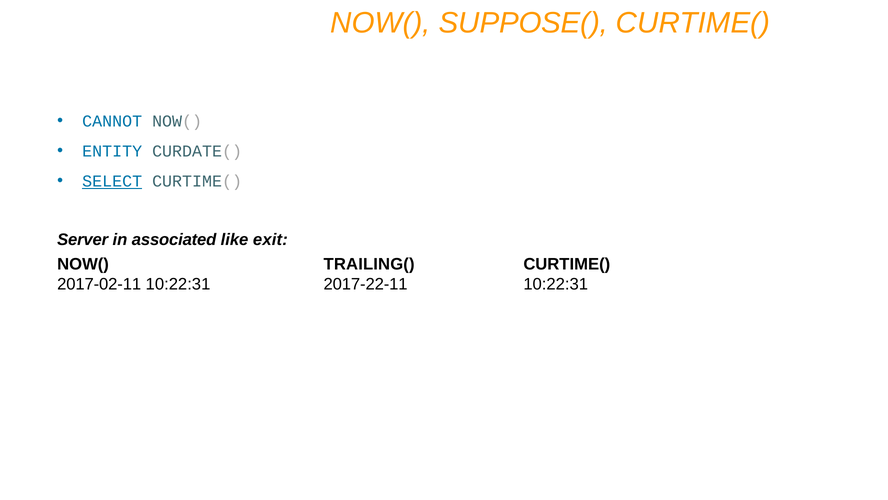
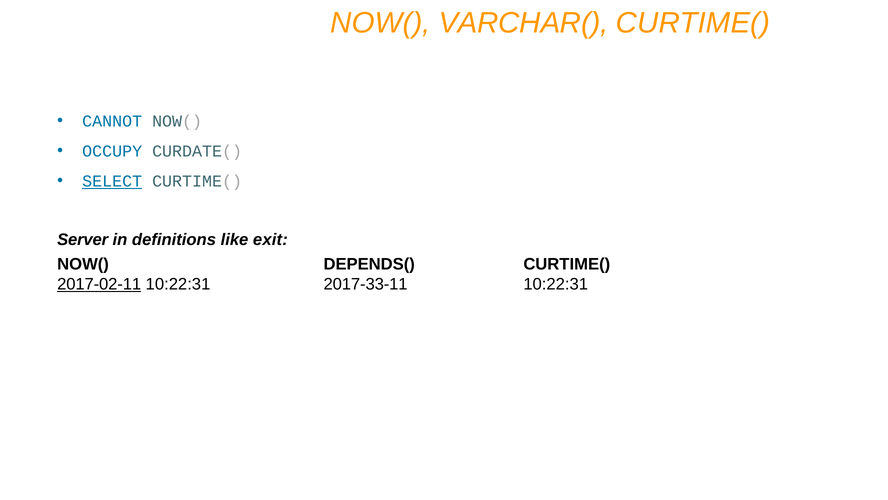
SUPPOSE(: SUPPOSE( -> VARCHAR( (523, 23)
ENTITY: ENTITY -> OCCUPY (112, 151)
associated: associated -> definitions (174, 240)
TRAILING(: TRAILING( -> DEPENDS( (369, 264)
2017-02-11 underline: none -> present (99, 284)
2017-22-11: 2017-22-11 -> 2017-33-11 (366, 284)
